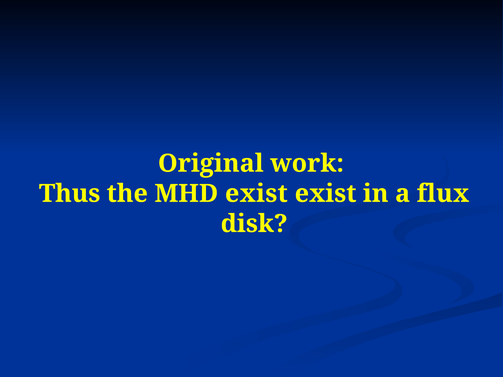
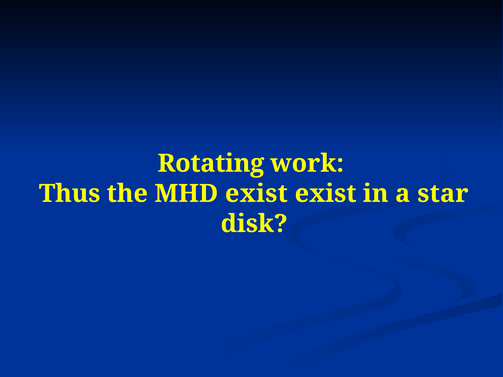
Original: Original -> Rotating (211, 164)
flux: flux -> star (443, 194)
